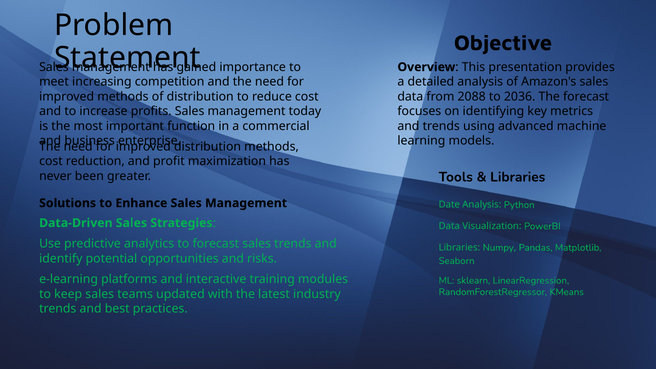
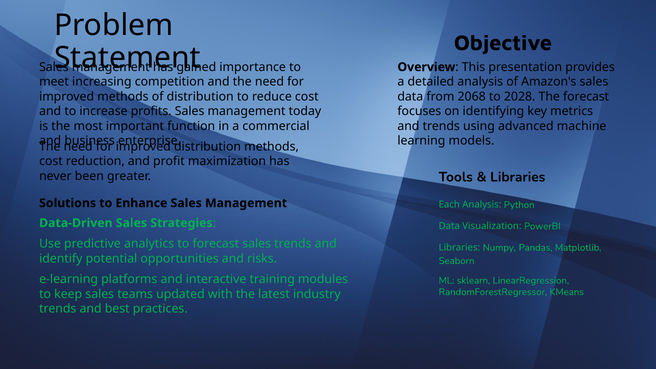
2088: 2088 -> 2068 (472, 97)
2036: 2036 -> 2028 (520, 97)
Date: Date -> Each (449, 205)
